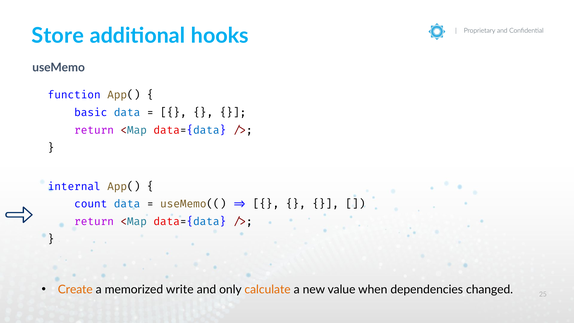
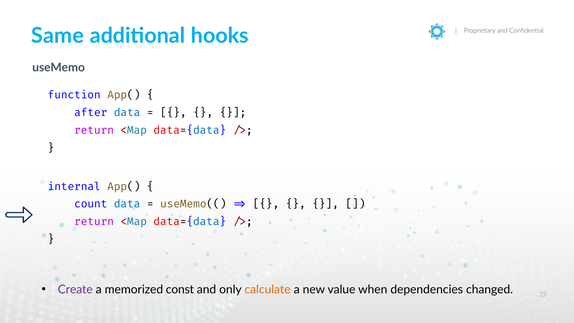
Store: Store -> Same (58, 36)
basic: basic -> after (91, 113)
Create colour: orange -> purple (75, 289)
write: write -> const (180, 289)
